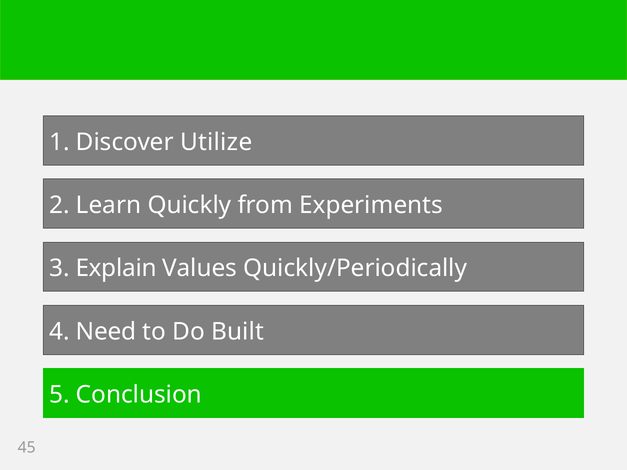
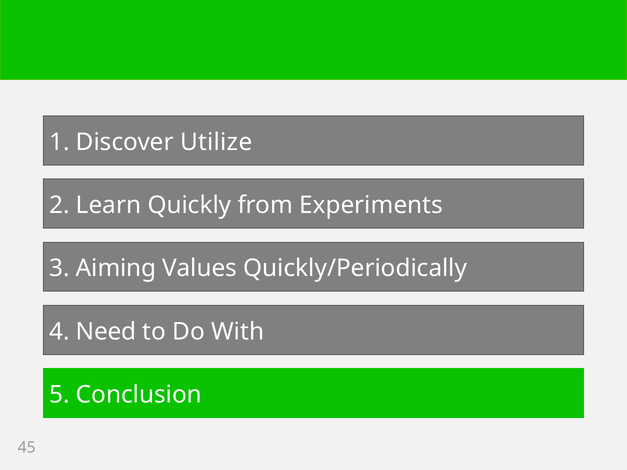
Explain: Explain -> Aiming (116, 269)
Built: Built -> With (238, 332)
